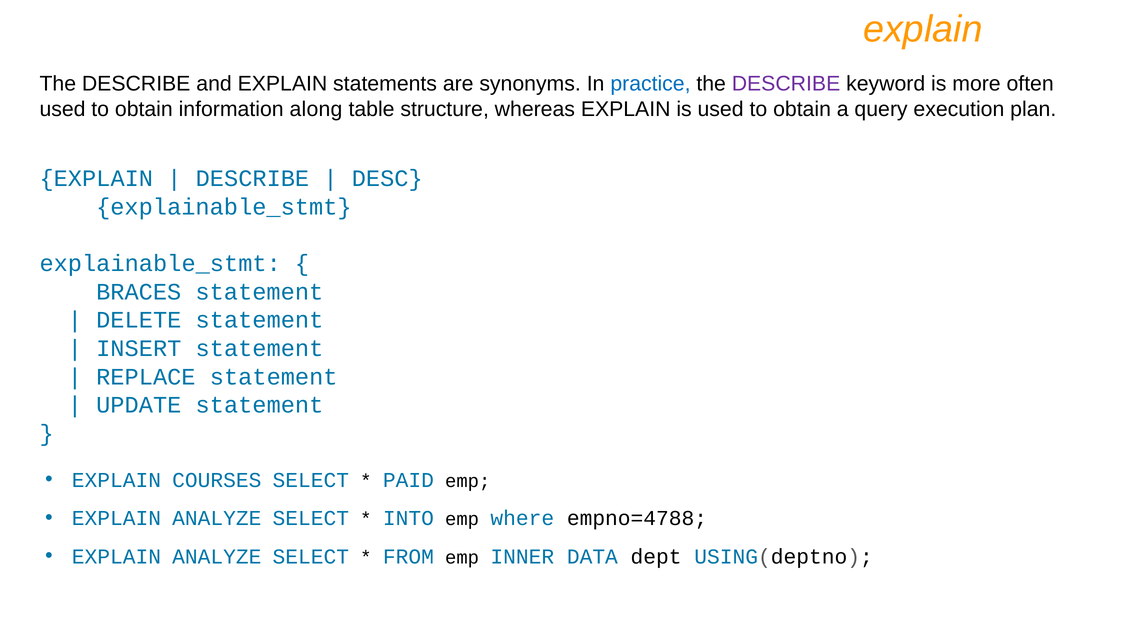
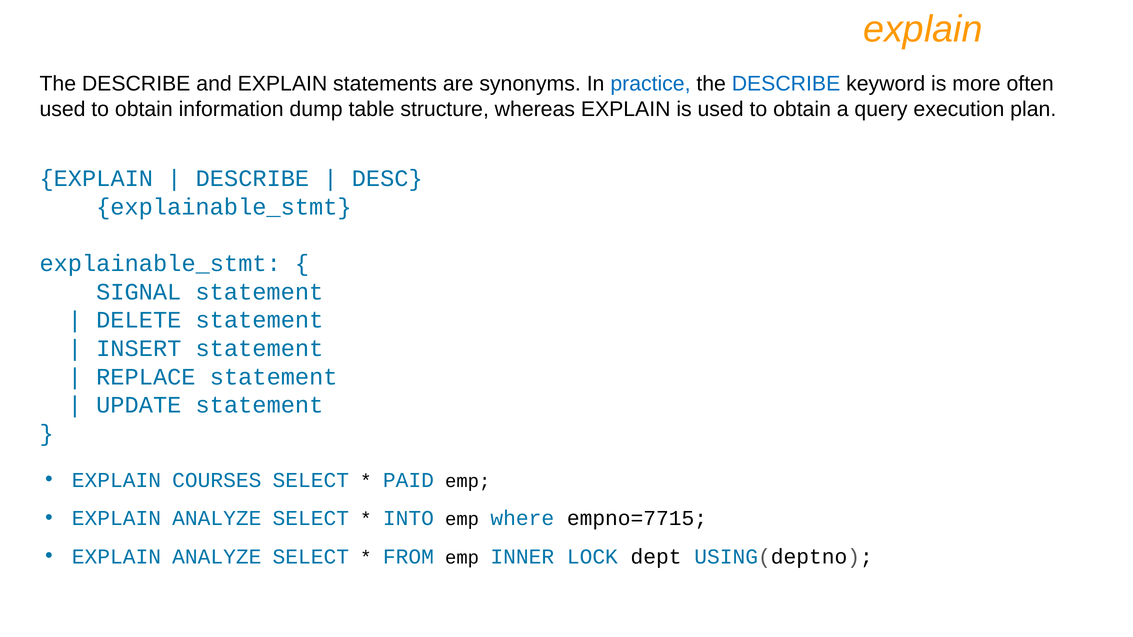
DESCRIBE colour: purple -> blue (786, 84)
along: along -> dump (316, 109)
BRACES: BRACES -> SIGNAL (139, 292)
empno=4788: empno=4788 -> empno=7715 (637, 519)
DATA: DATA -> LOCK (592, 557)
